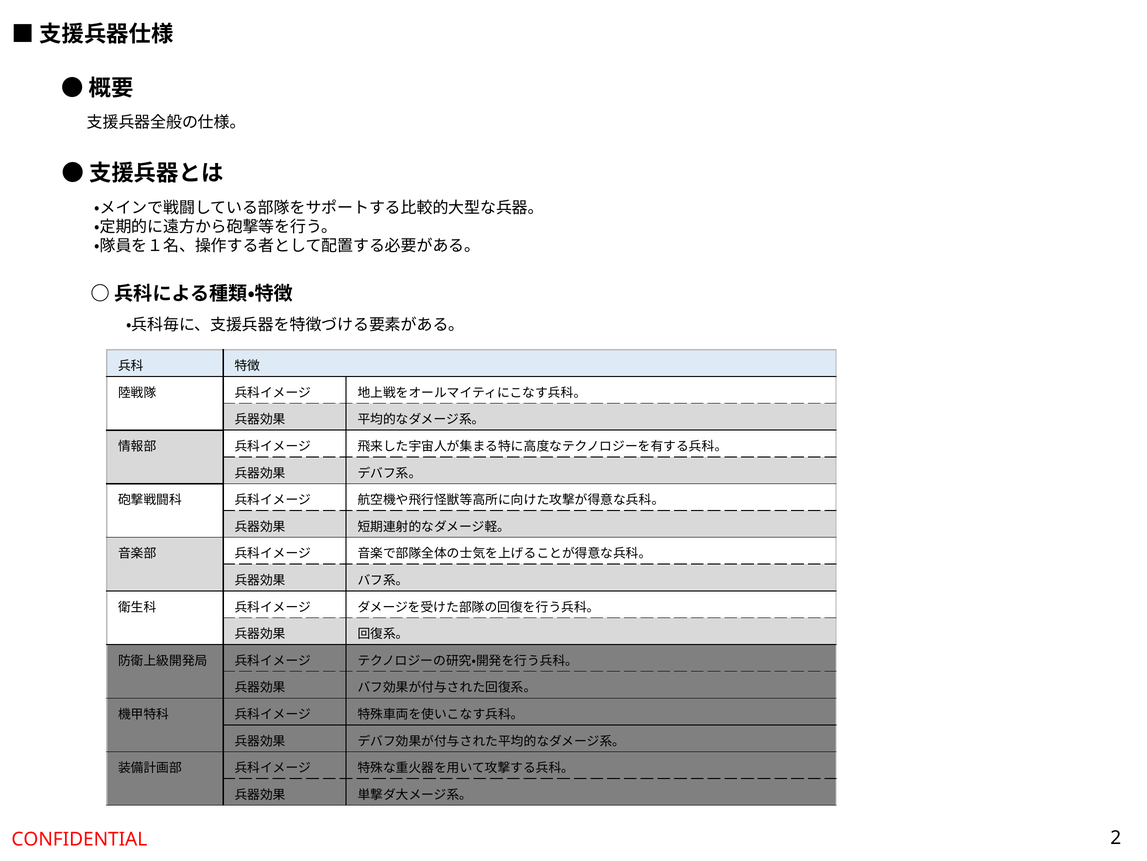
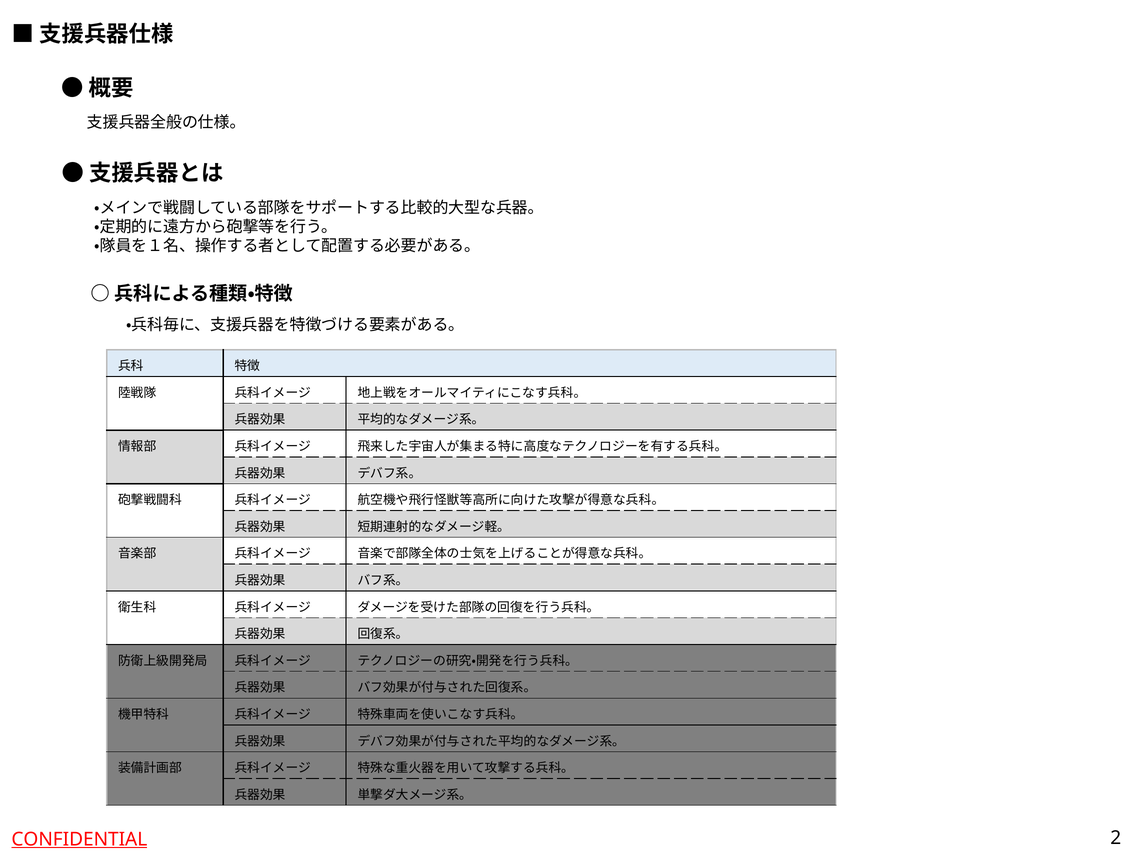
CONFIDENTIAL underline: none -> present (79, 839)
